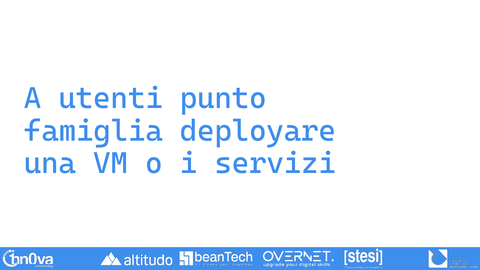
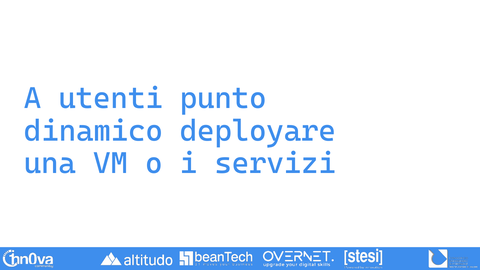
famiglia: famiglia -> dinamico (93, 131)
